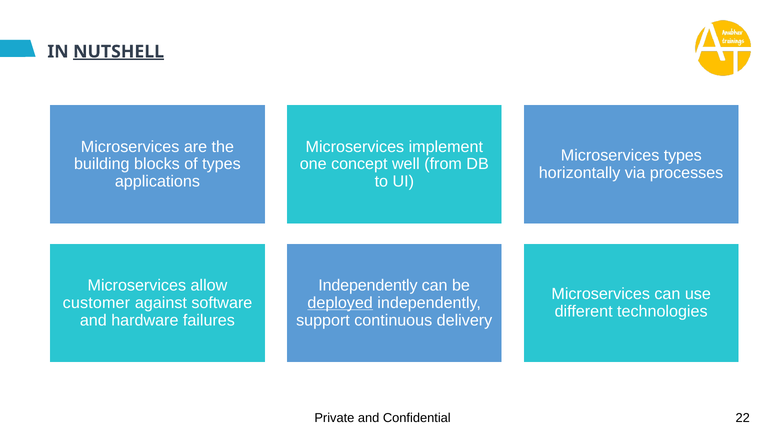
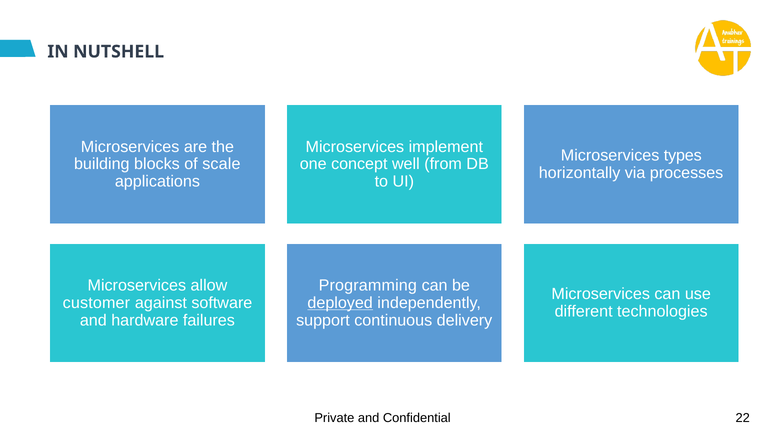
NUTSHELL underline: present -> none (119, 52)
of types: types -> scale (221, 164)
Independently: Independently -> Programming (368, 285)
